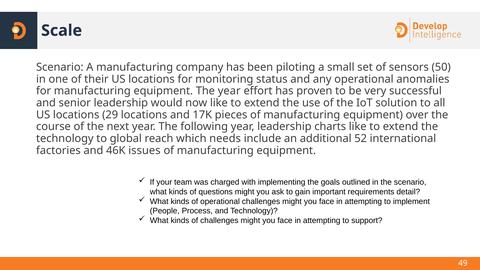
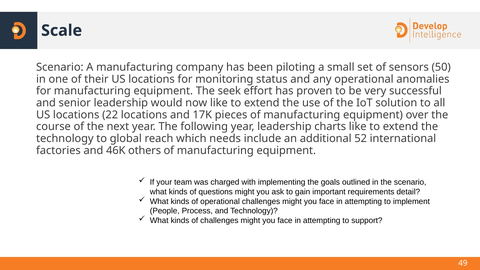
The year: year -> seek (229, 91)
29: 29 -> 22 (110, 115)
issues: issues -> others (145, 150)
